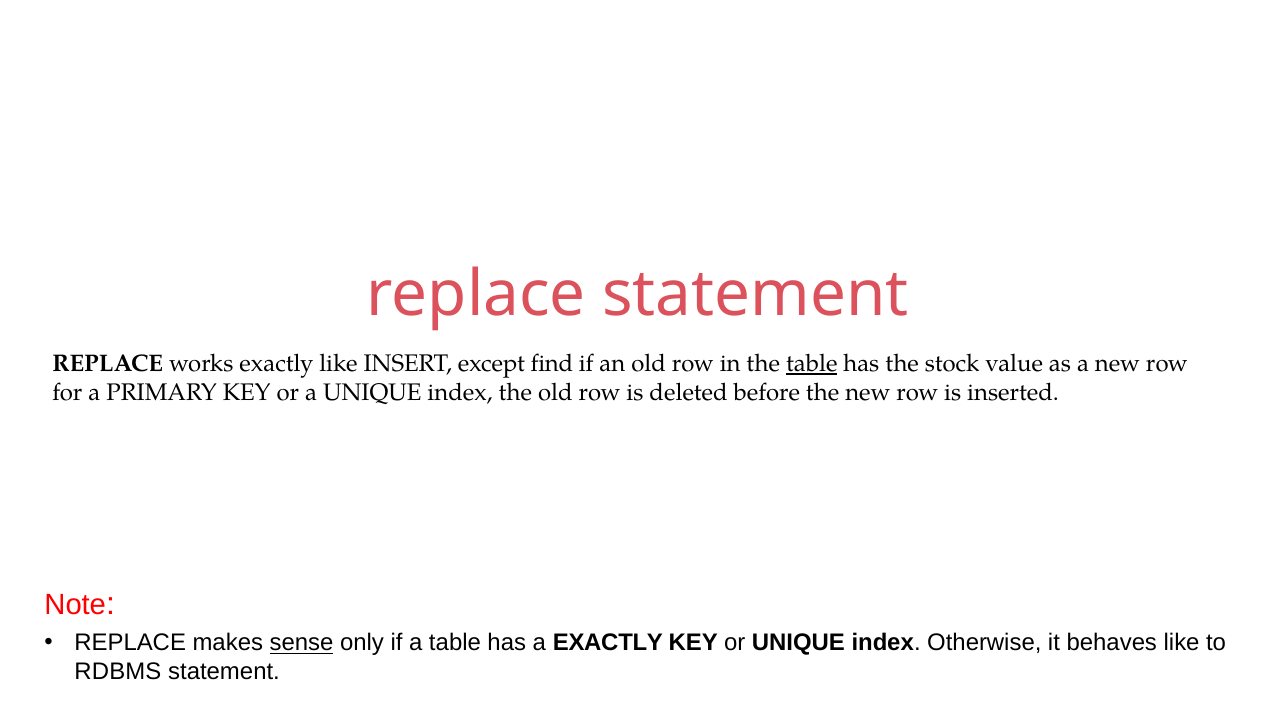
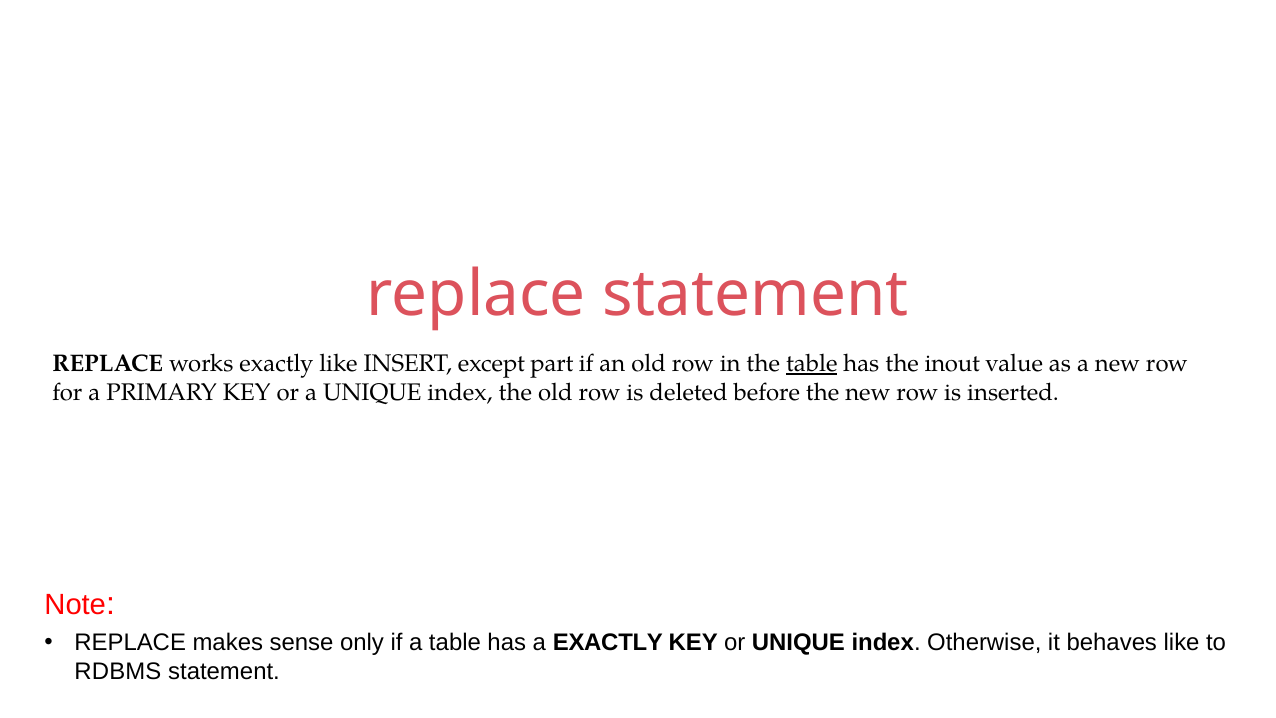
find: find -> part (552, 364)
stock: stock -> inout (952, 364)
sense underline: present -> none (302, 643)
